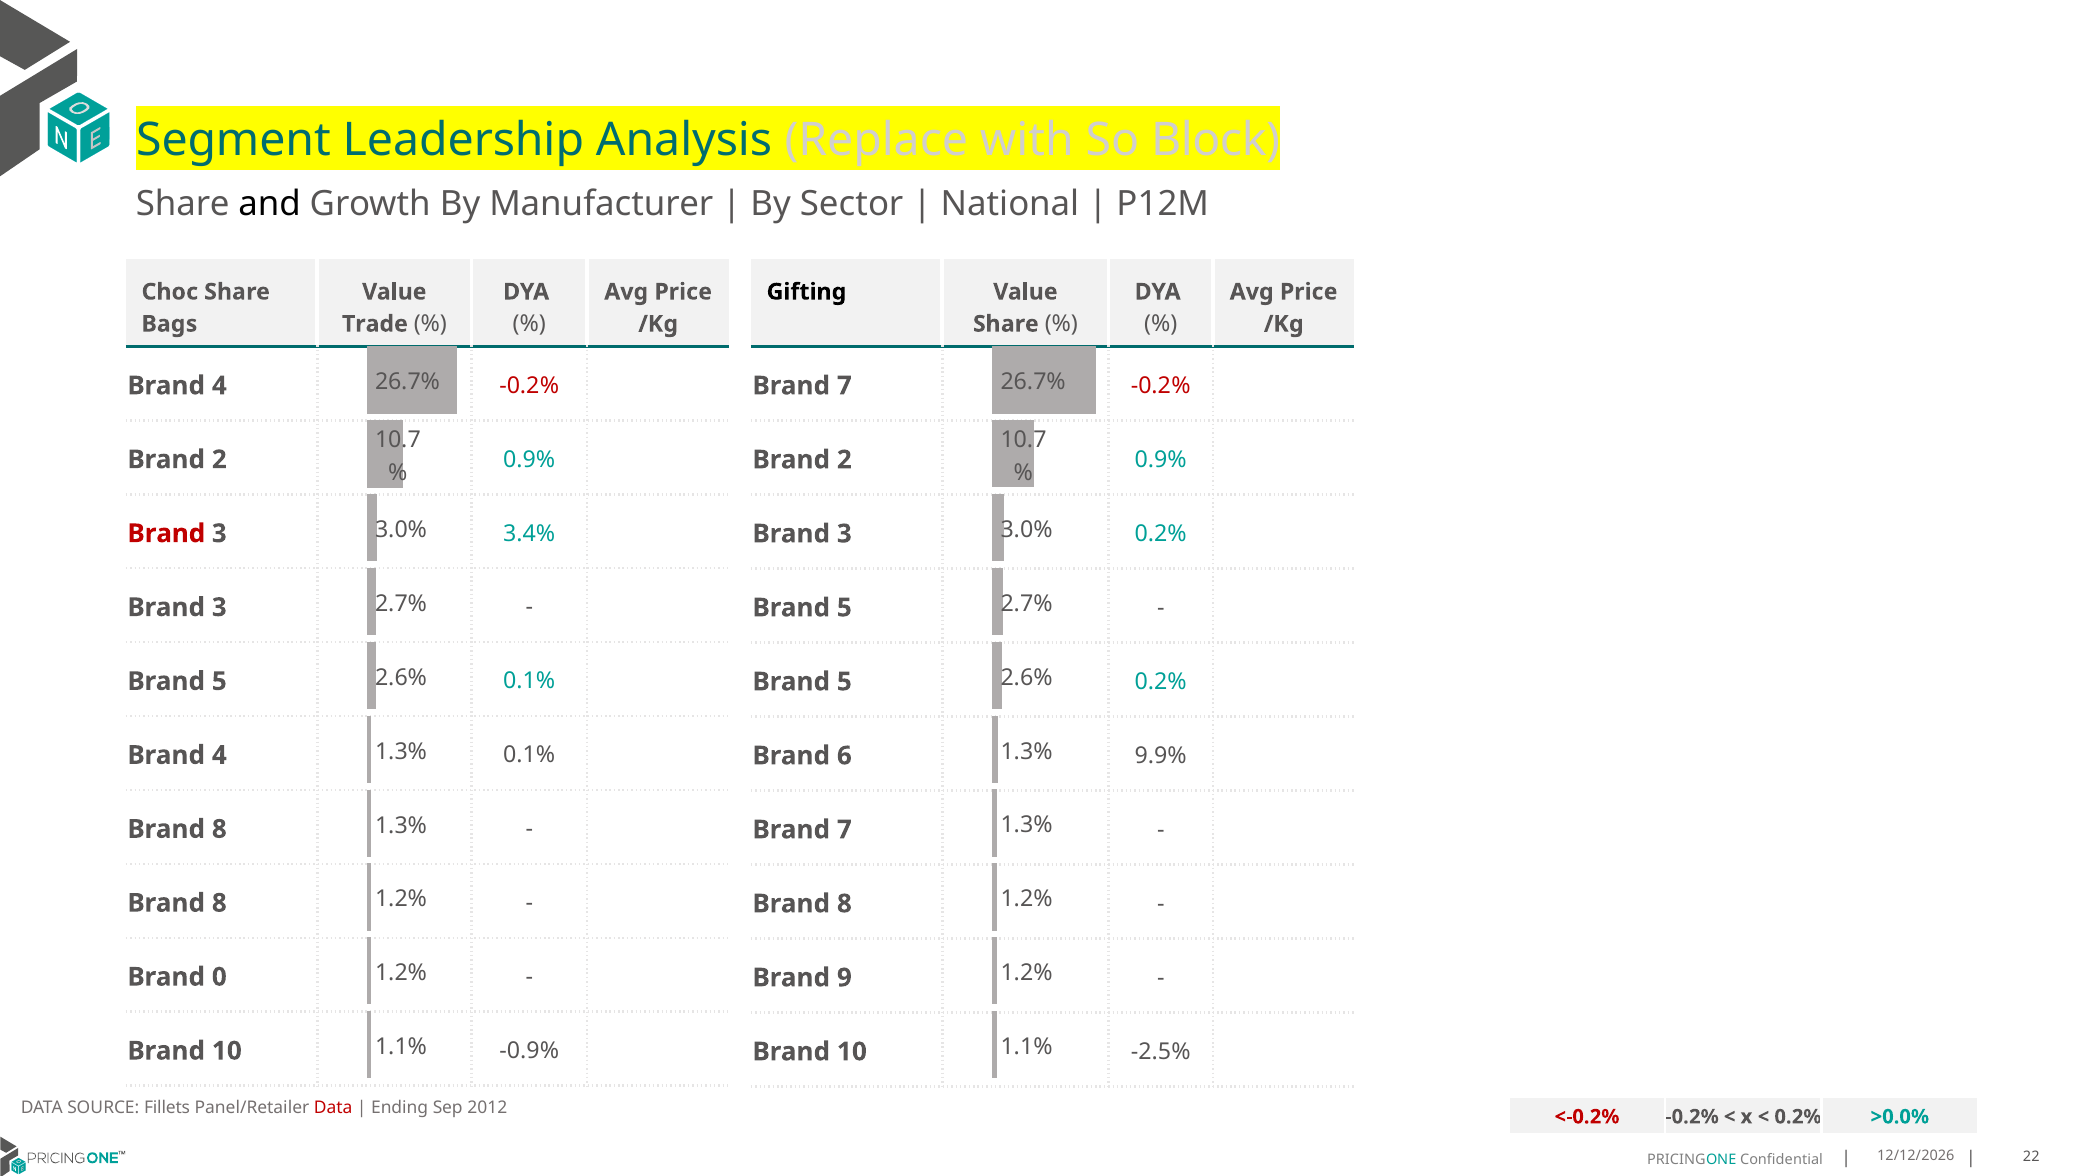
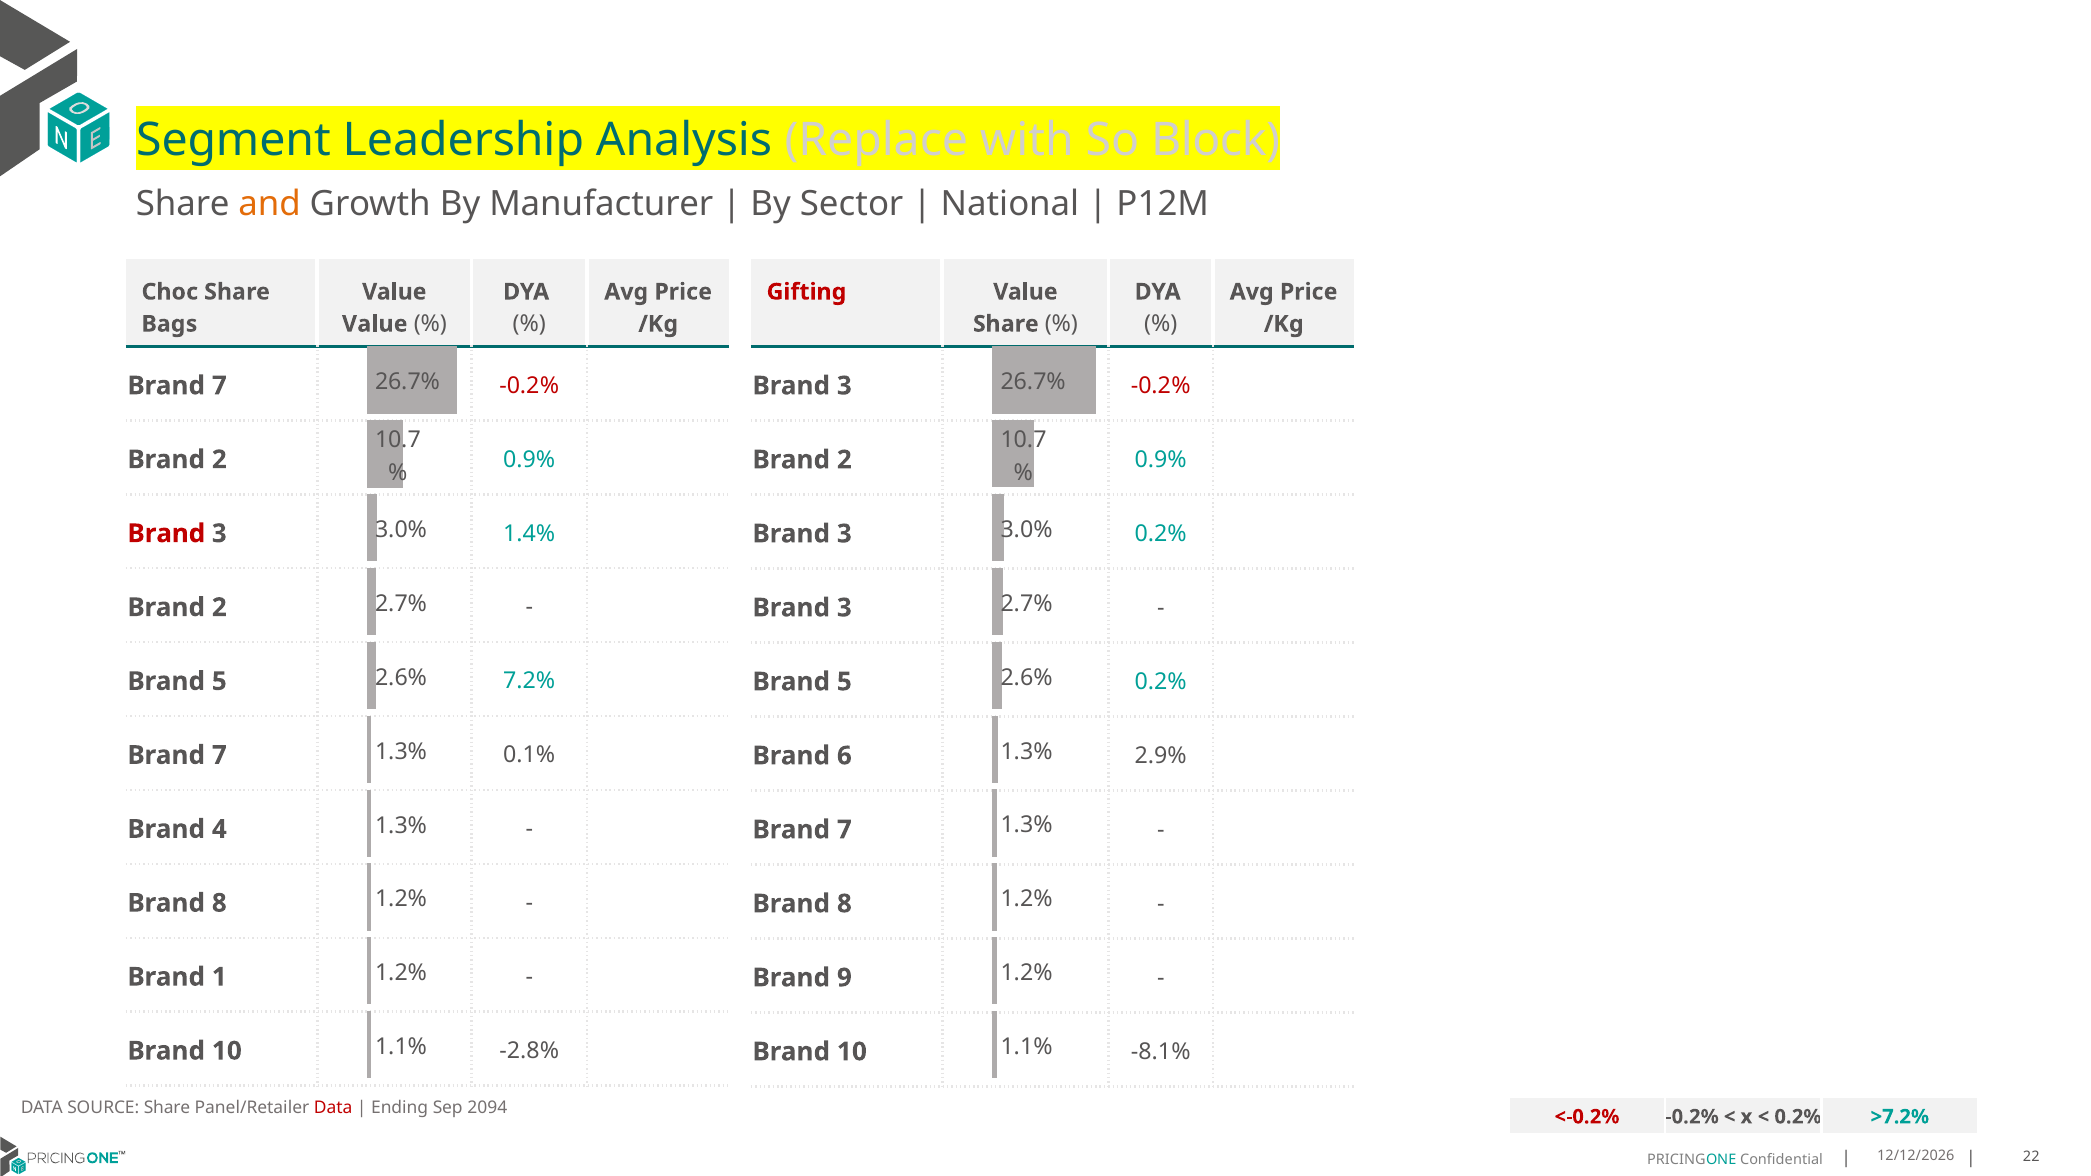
and colour: black -> orange (270, 204)
Gifting colour: black -> red (806, 292)
Trade: Trade -> Value (375, 324)
4: 4 -> 7 (219, 386)
7: 7 -> 3 (844, 386)
3.4%: 3.4% -> 1.4% (529, 534)
3: 3 -> 2 (219, 608)
5: 5 -> 3 (844, 608)
5 0.1%: 0.1% -> 7.2% (529, 681)
4: 4 -> 7 (219, 755)
9.9%: 9.9% -> 2.9% (1161, 756)
8: 8 -> 4 (219, 829)
0: 0 -> 1 (219, 977)
-0.9%: -0.9% -> -2.8% (529, 1051)
-2.5%: -2.5% -> -8.1% (1161, 1052)
SOURCE Fillets: Fillets -> Share (167, 1108)
2012: 2012 -> 2094 (487, 1108)
>0.0%: >0.0% -> >7.2% (1900, 1117)
